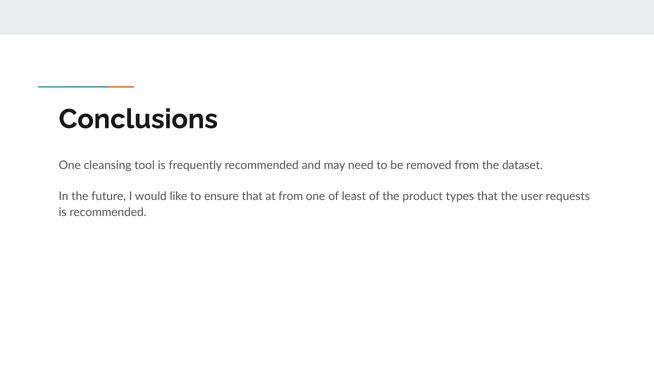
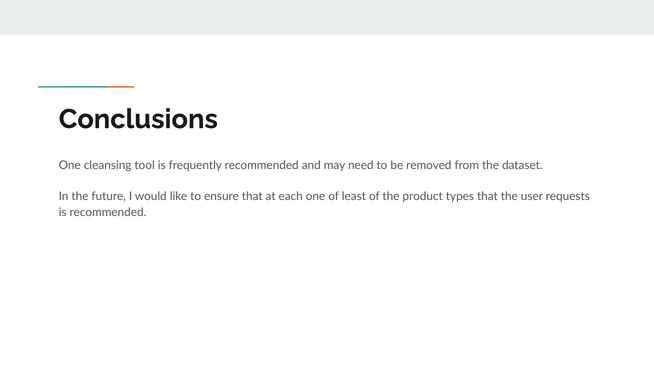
at from: from -> each (291, 196)
